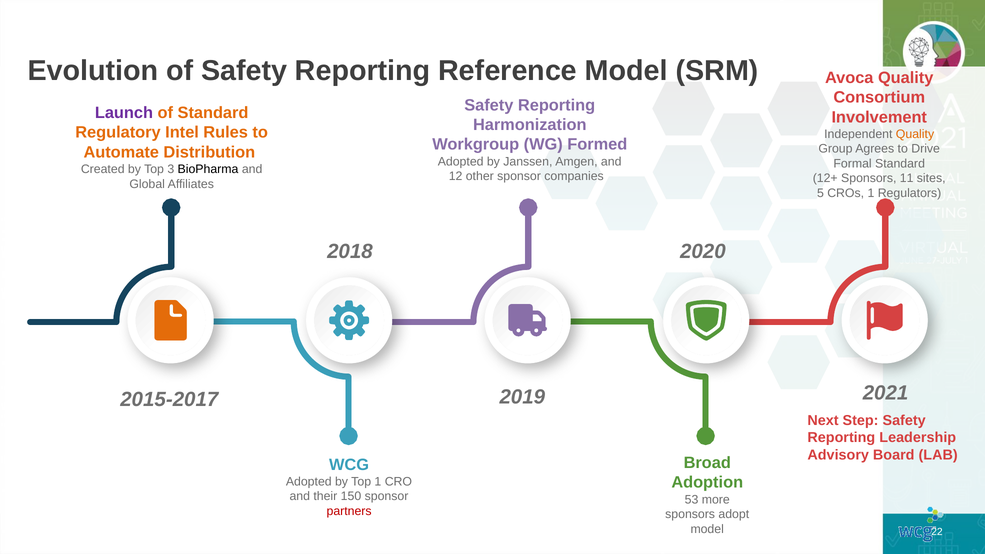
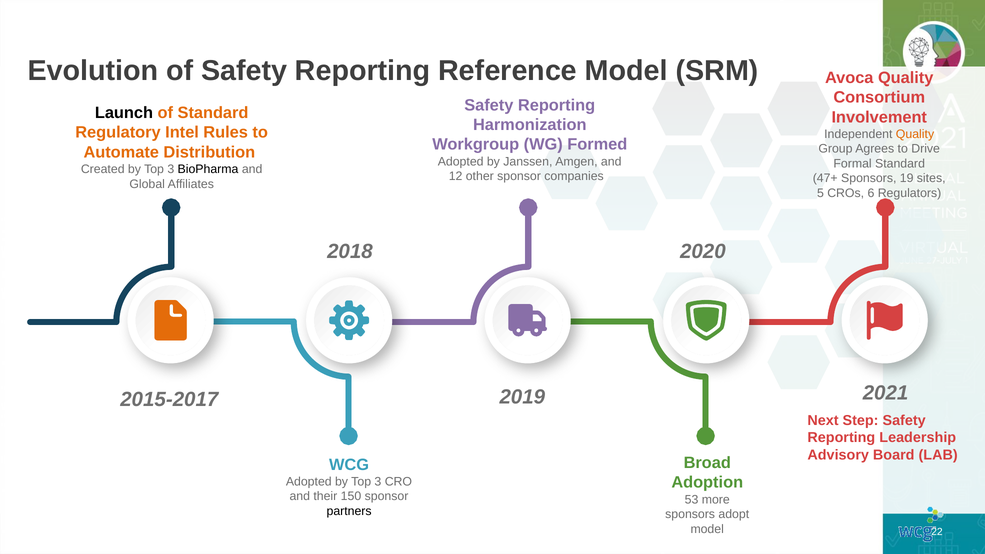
Launch colour: purple -> black (124, 113)
12+: 12+ -> 47+ (825, 178)
11: 11 -> 19 (907, 178)
CROs 1: 1 -> 6 (871, 193)
Adopted by Top 1: 1 -> 3 (378, 482)
partners colour: red -> black (349, 511)
